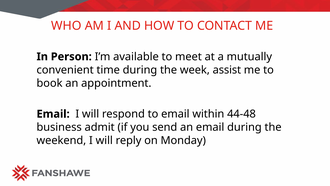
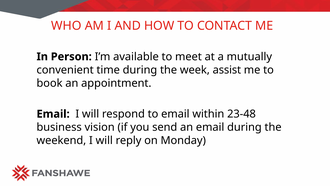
44-48: 44-48 -> 23-48 (241, 114)
admit: admit -> vision (100, 127)
